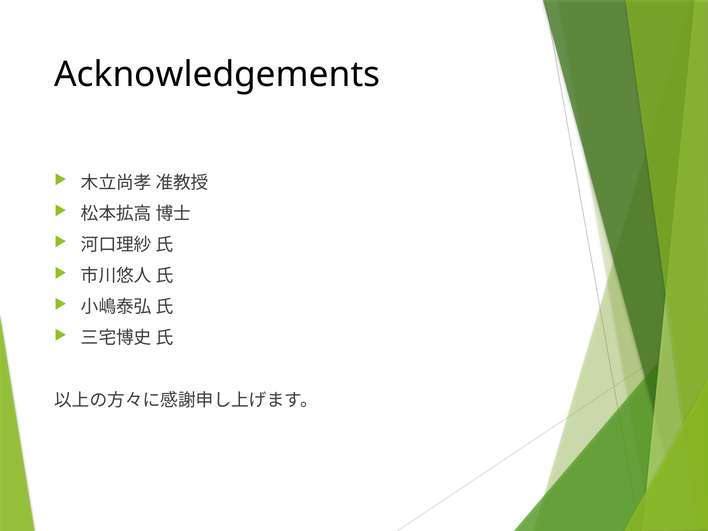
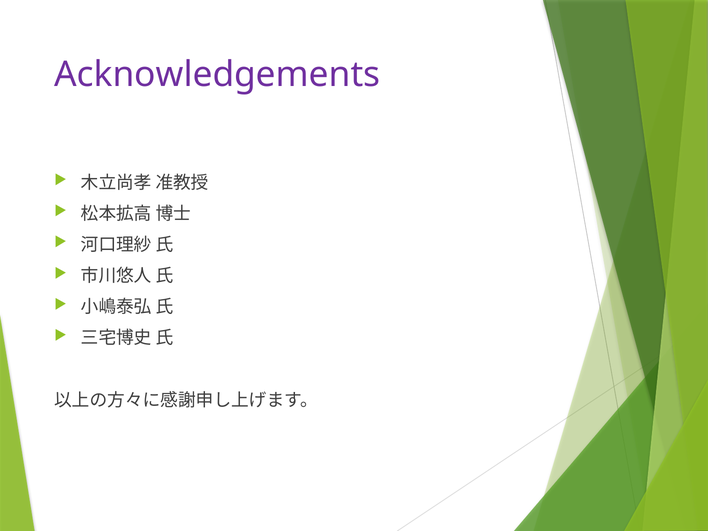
Acknowledgements colour: black -> purple (217, 74)
